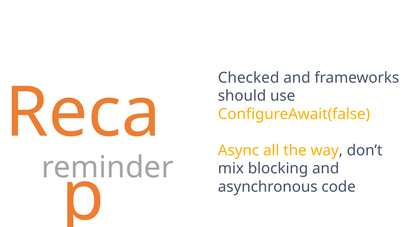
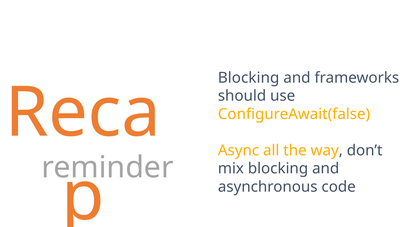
Checked: Checked -> Blocking (249, 78)
